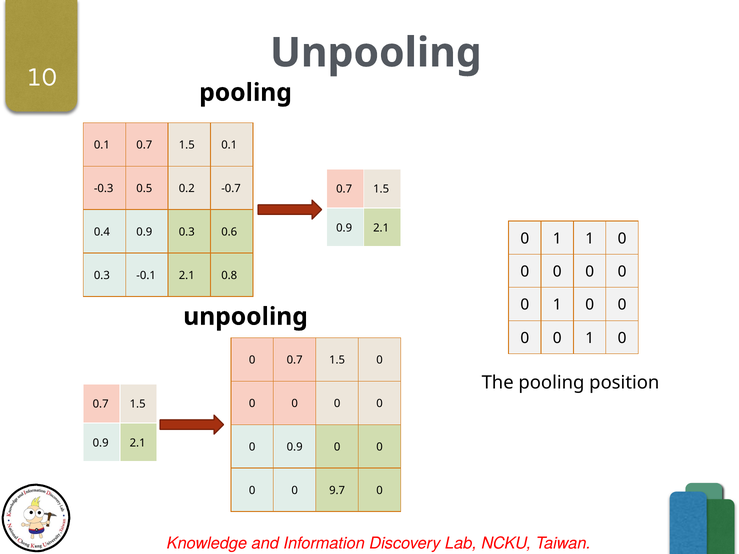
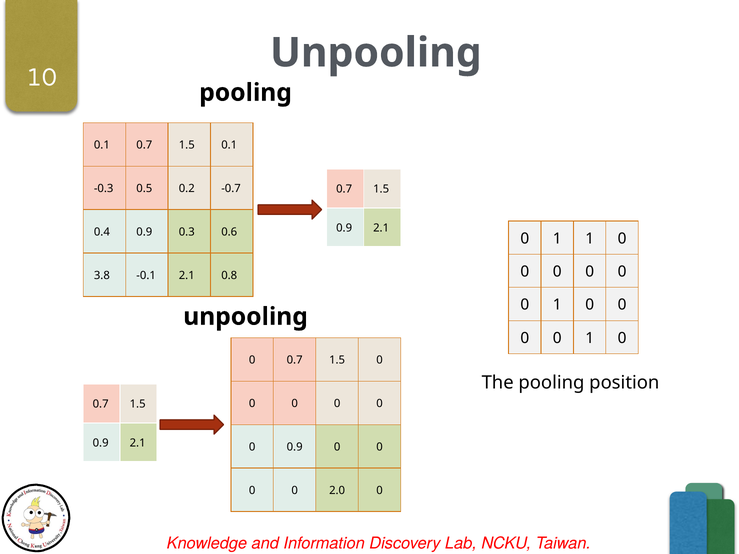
0.3: 0.3 -> 3.8 (102, 275)
9.7: 9.7 -> 2.0 (337, 491)
